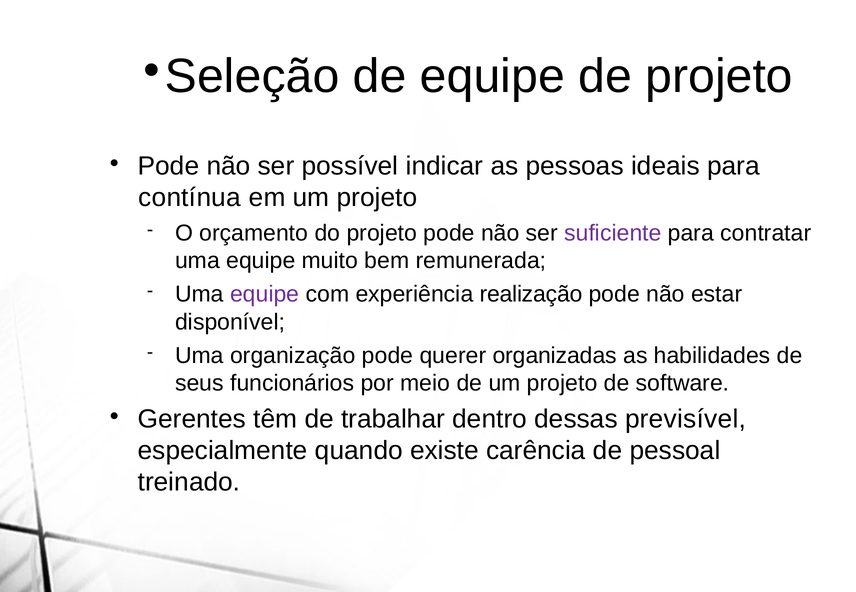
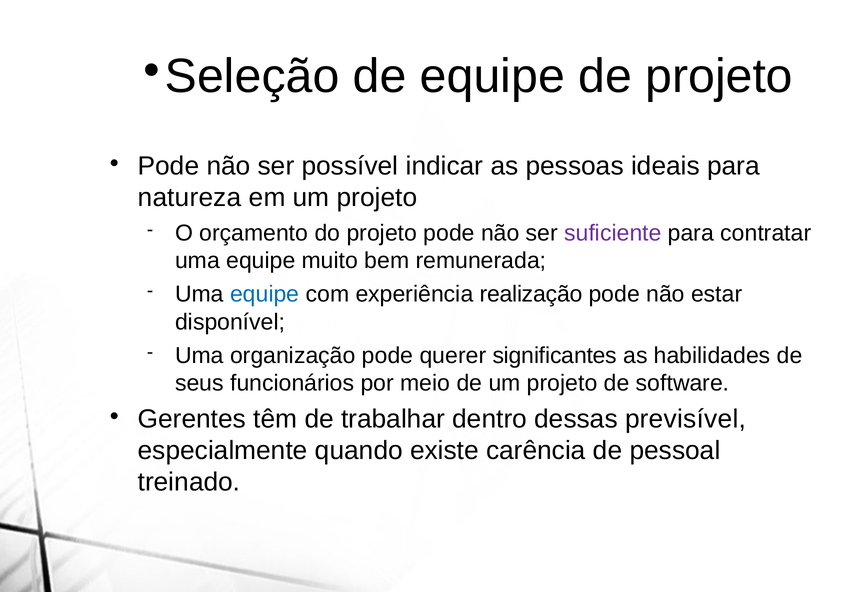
contínua: contínua -> natureza (190, 198)
equipe colour: purple -> blue (265, 295)
organizadas: organizadas -> significantes (555, 356)
